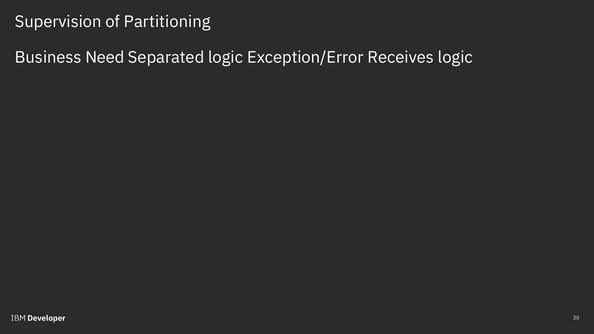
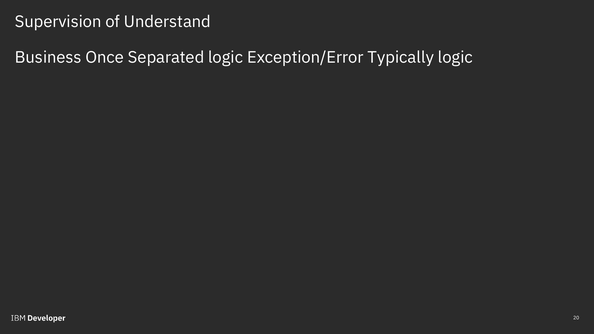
Partitioning: Partitioning -> Understand (167, 22)
Need: Need -> Once (105, 58)
Receives: Receives -> Typically (401, 58)
